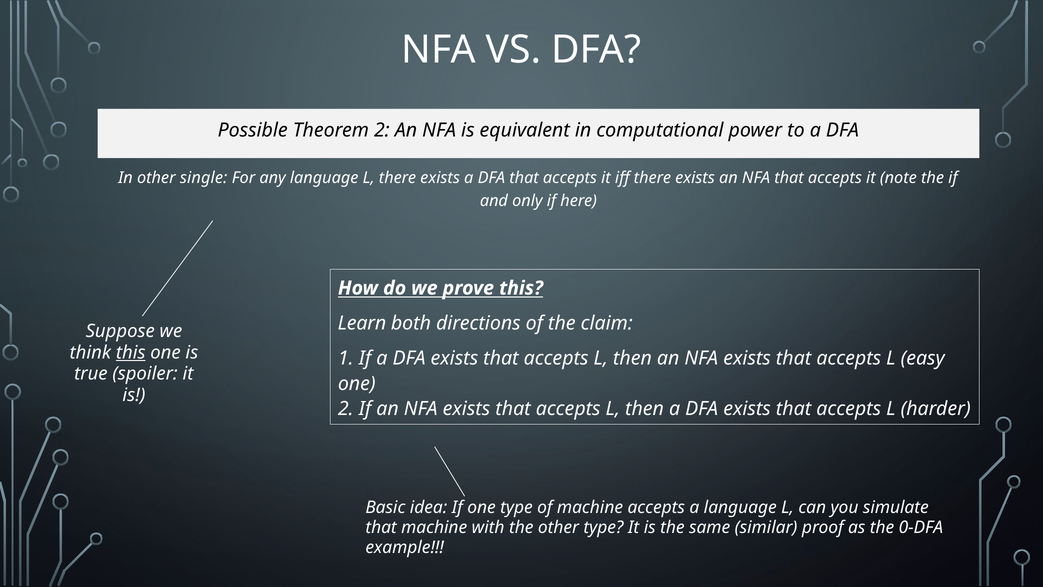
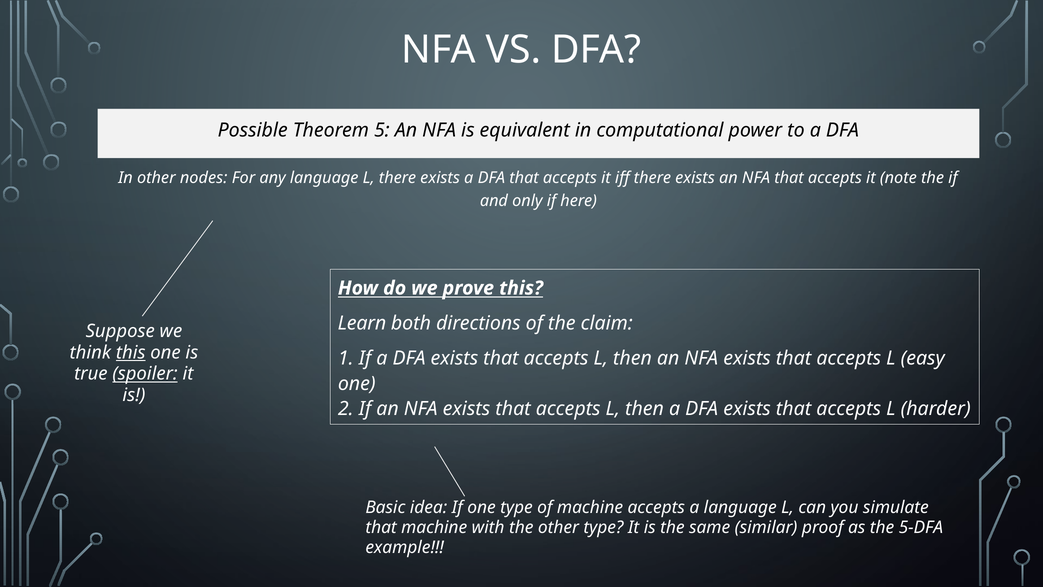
Theorem 2: 2 -> 5 (382, 130)
single: single -> nodes (204, 178)
spoiler underline: none -> present (145, 374)
0-DFA: 0-DFA -> 5-DFA (921, 527)
